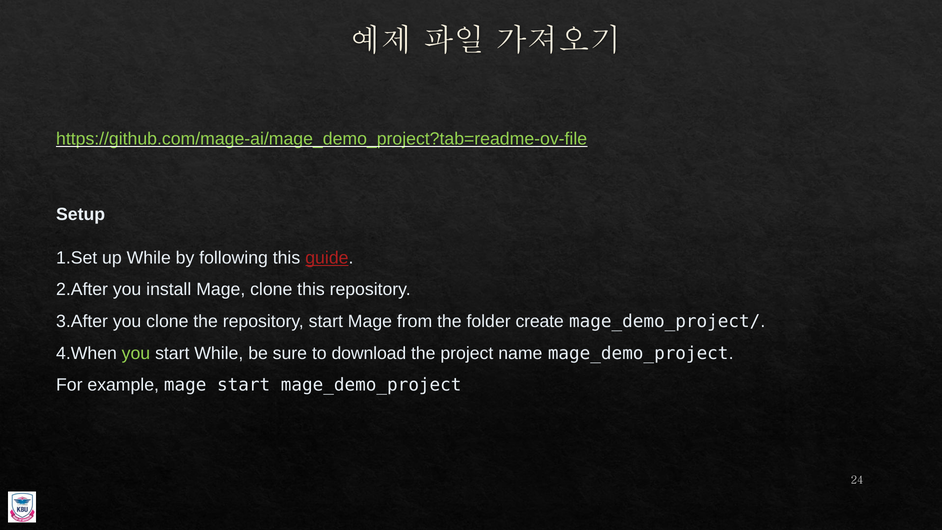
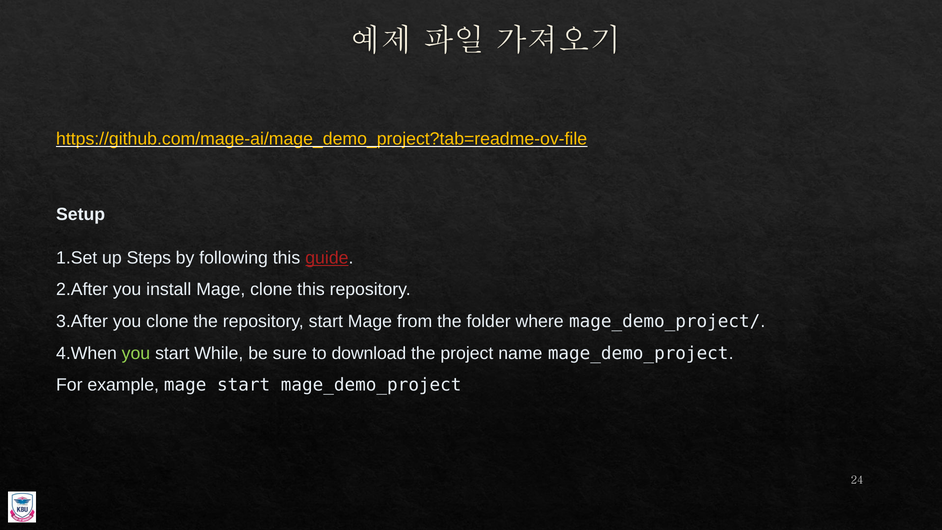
https://github.com/mage-ai/mage_demo_project?tab=readme-ov-file colour: light green -> yellow (322, 139)
up While: While -> Steps (149, 258)
create: create -> where (540, 321)
